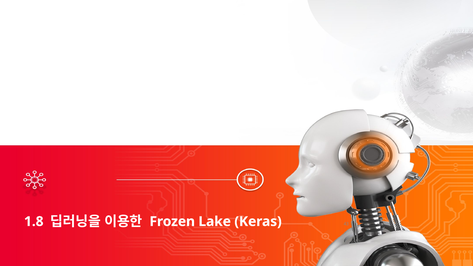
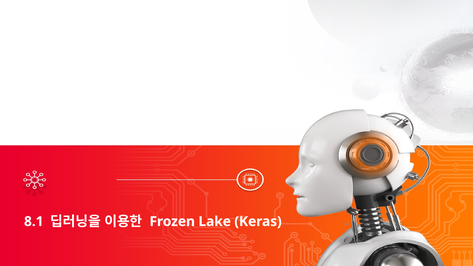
1.8: 1.8 -> 8.1 (34, 222)
